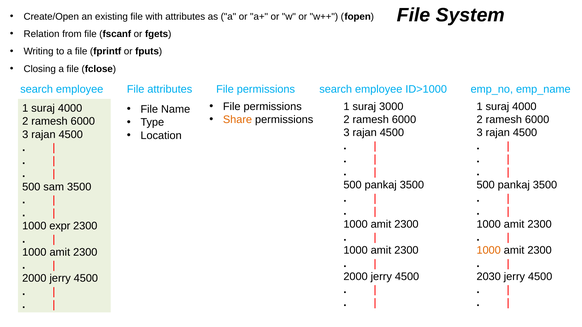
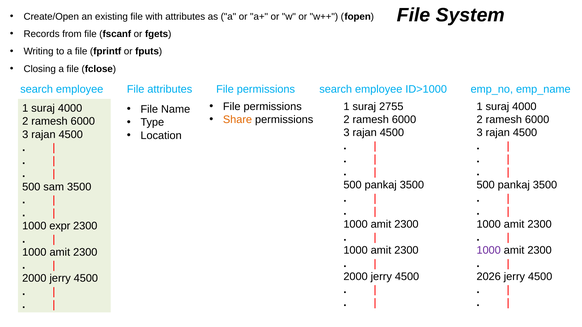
Relation: Relation -> Records (42, 34)
3000: 3000 -> 2755 (391, 107)
1000 colour: orange -> purple (489, 251)
2030: 2030 -> 2026 (489, 277)
